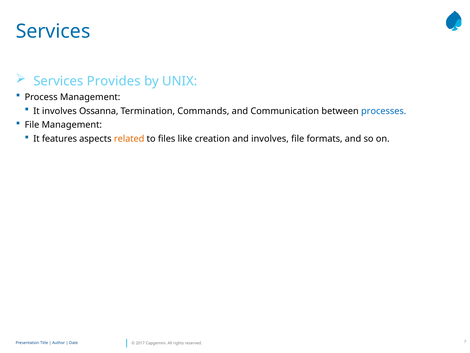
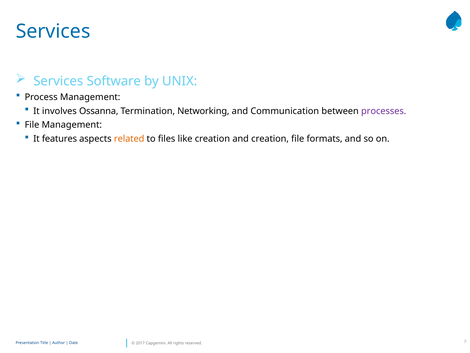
Provides: Provides -> Software (114, 81)
Commands: Commands -> Networking (203, 111)
processes colour: blue -> purple (384, 111)
and involves: involves -> creation (270, 139)
